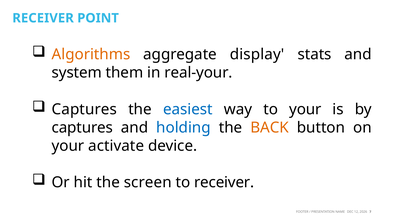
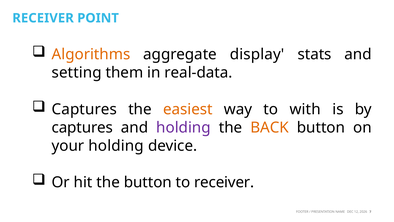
system: system -> setting (77, 73)
real-your: real-your -> real-data (198, 73)
easiest colour: blue -> orange (188, 109)
to your: your -> with (305, 109)
holding colour: blue -> purple (183, 127)
your activate: activate -> holding (116, 146)
the screen: screen -> button (148, 182)
